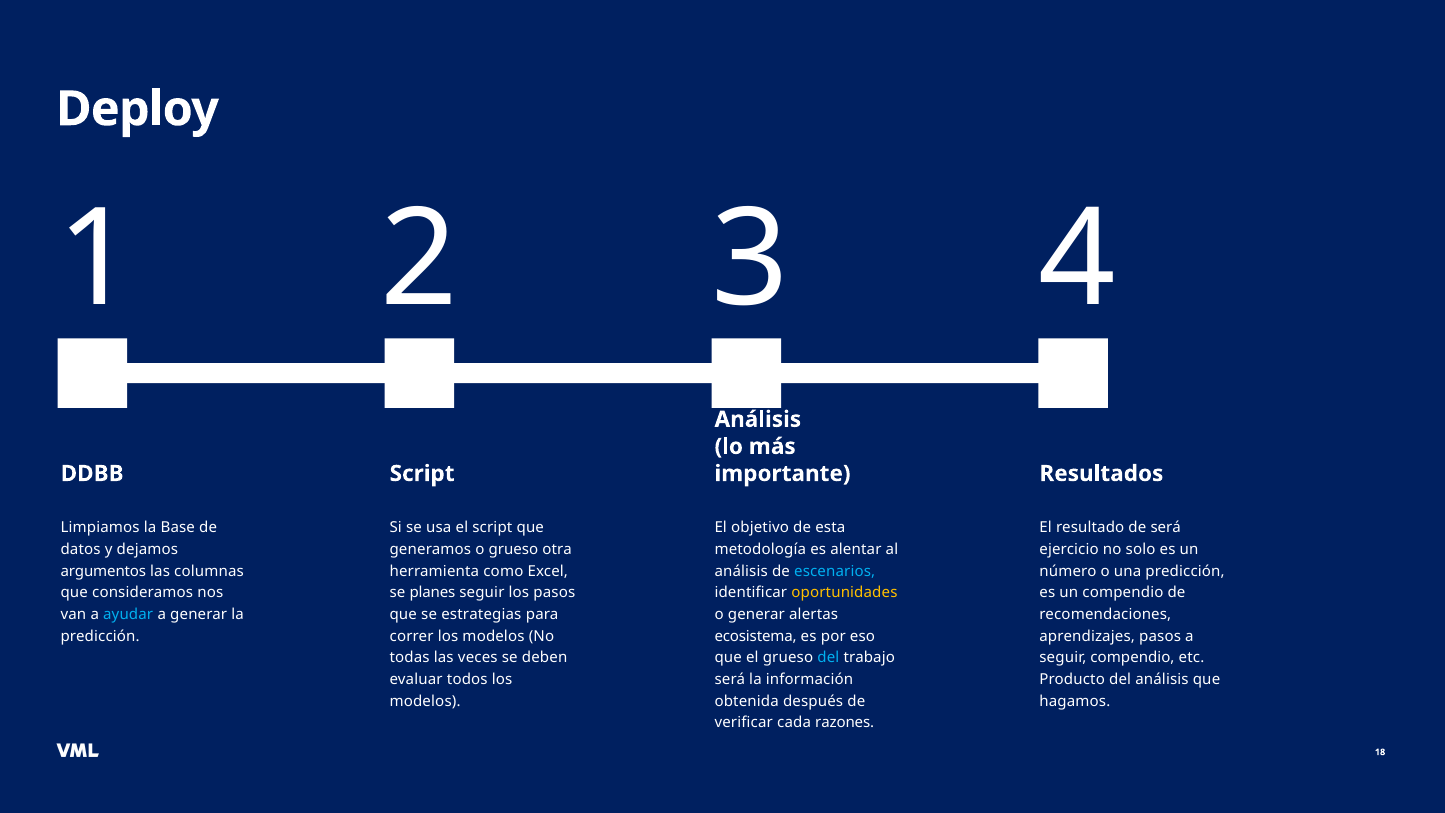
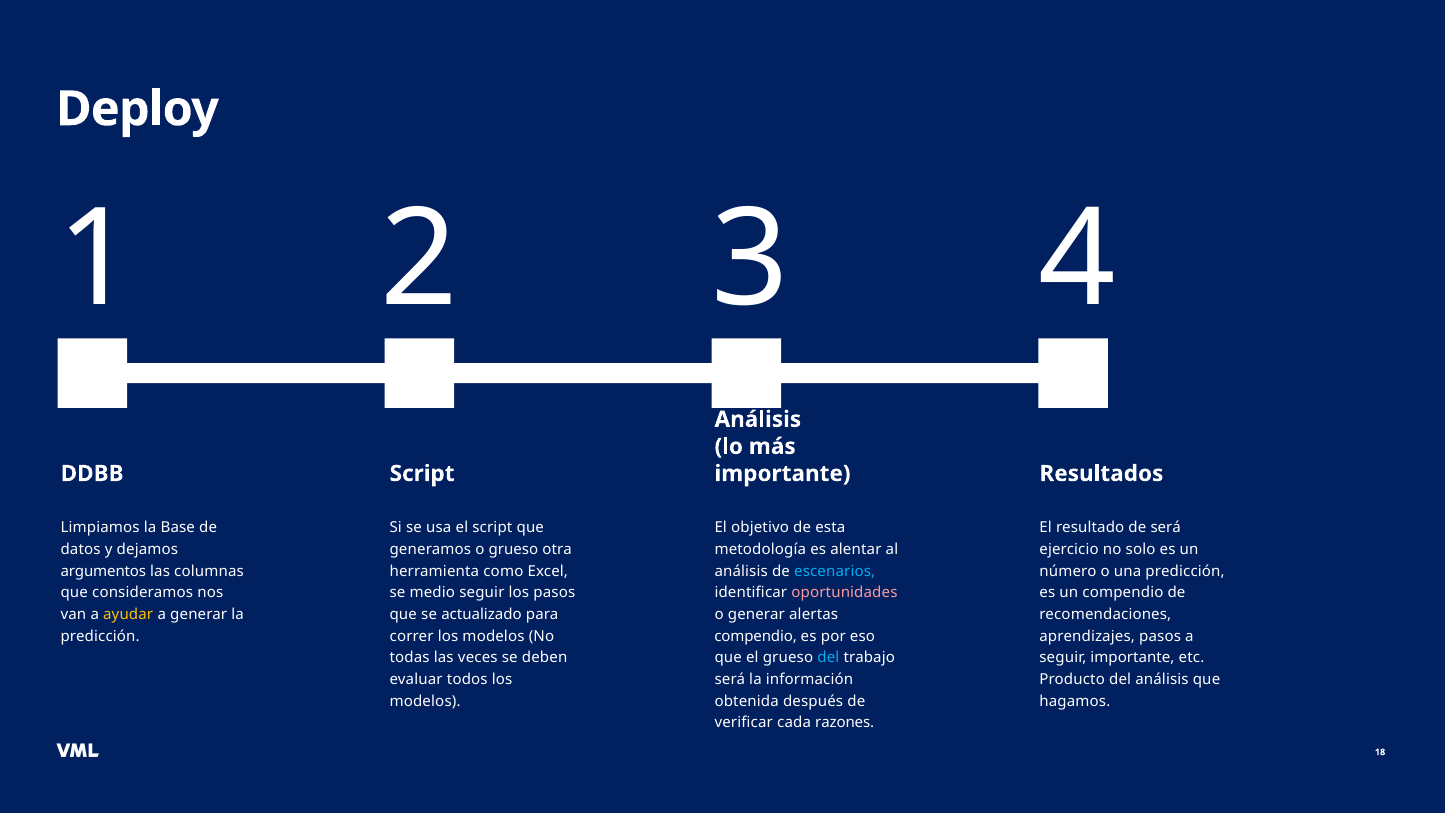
planes: planes -> medio (432, 593)
oportunidades colour: yellow -> pink (844, 593)
ayudar colour: light blue -> yellow (128, 614)
estrategias: estrategias -> actualizado (481, 614)
ecosistema: ecosistema -> compendio (756, 636)
seguir compendio: compendio -> importante (1132, 658)
